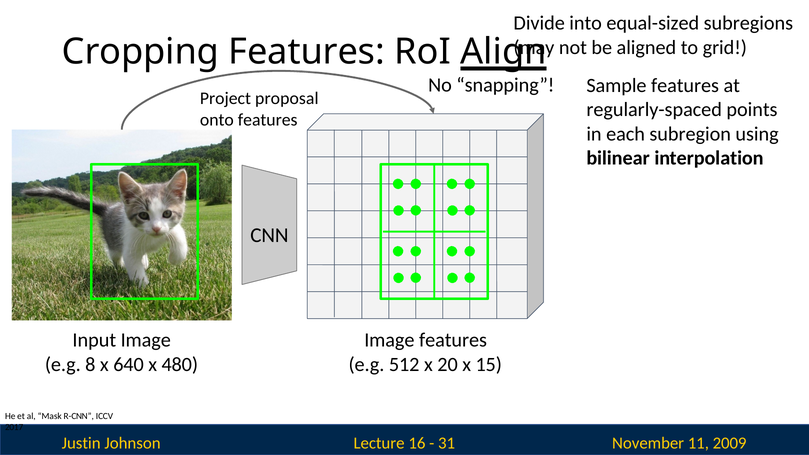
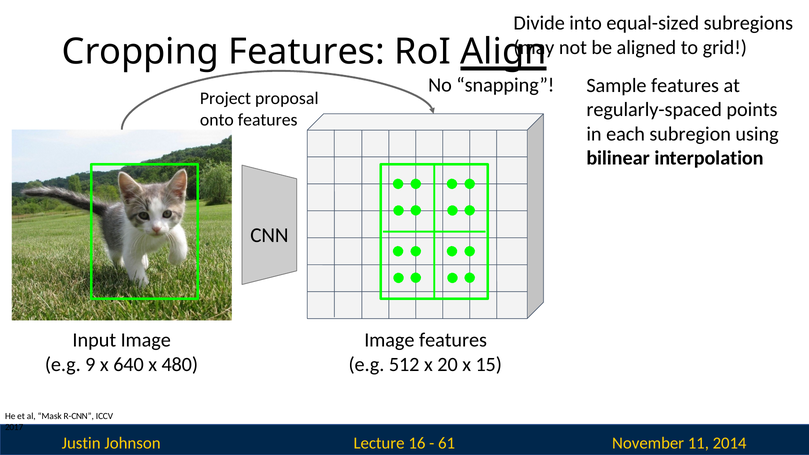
8: 8 -> 9 (90, 364)
2009: 2009 -> 2014 (730, 443)
31: 31 -> 61 (447, 443)
